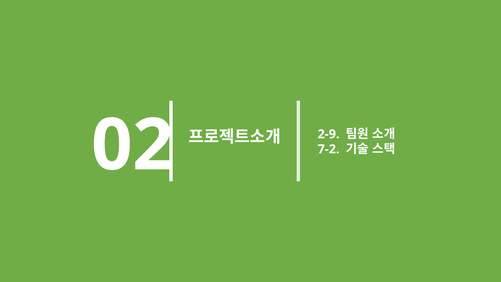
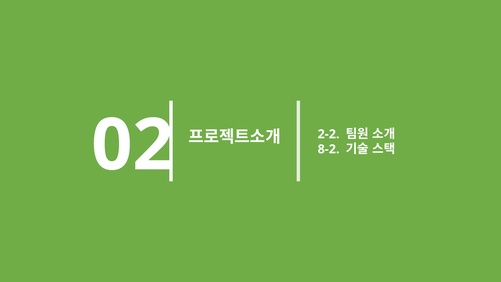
2-9: 2-9 -> 2-2 (329, 134)
7-2: 7-2 -> 8-2 (329, 149)
